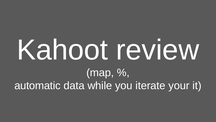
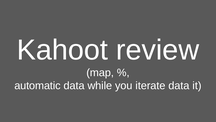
iterate your: your -> data (179, 85)
